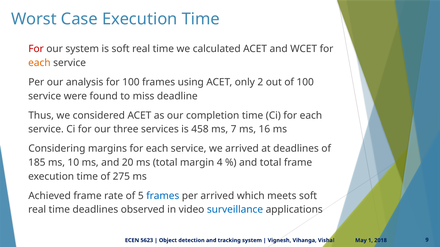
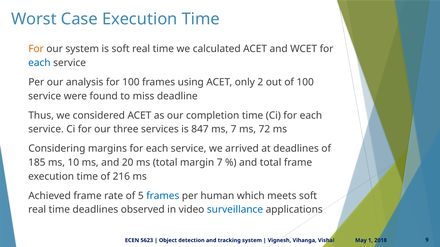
For colour: red -> orange (36, 49)
each colour: orange -> blue (39, 63)
458: 458 -> 847 (200, 130)
16: 16 -> 72 (264, 130)
margin 4: 4 -> 7 (220, 163)
275: 275 -> 216 (121, 177)
per arrived: arrived -> human (217, 196)
